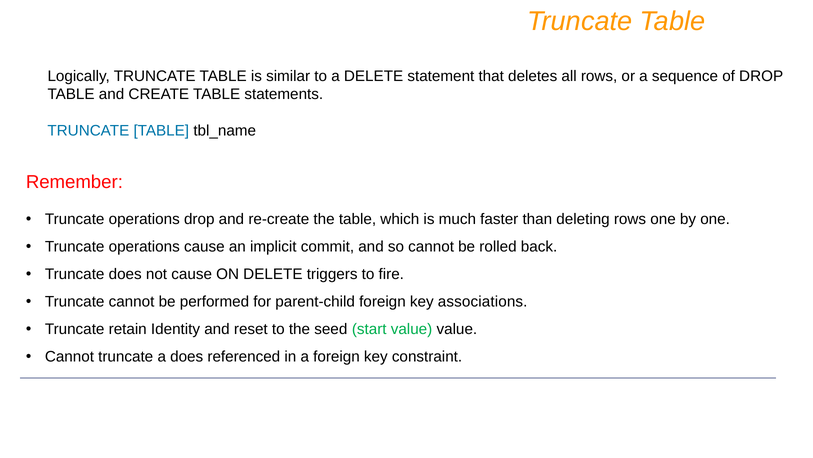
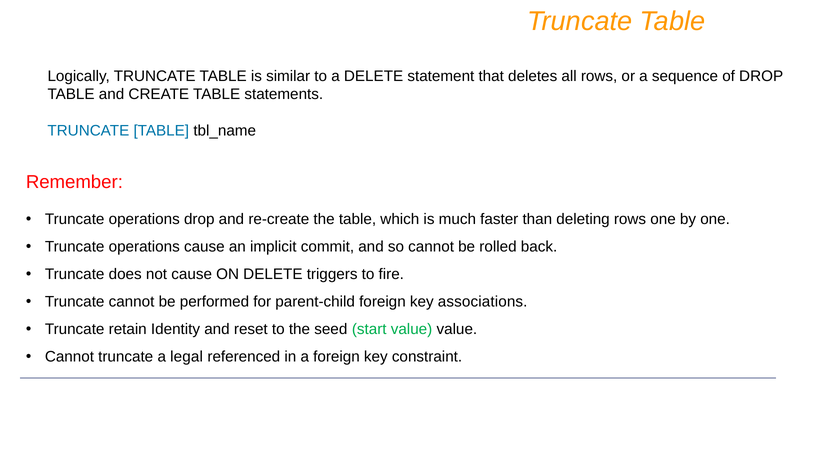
a does: does -> legal (187, 356)
